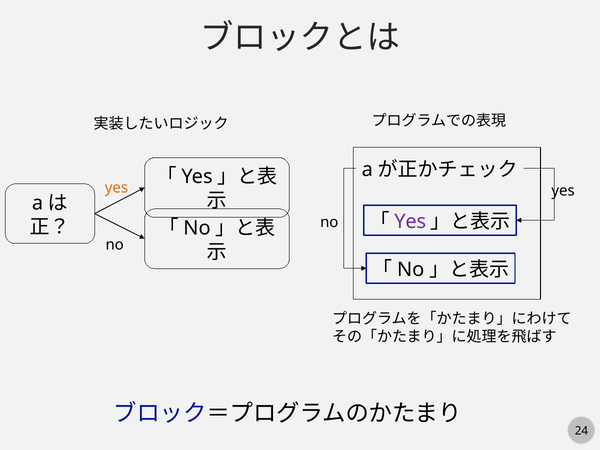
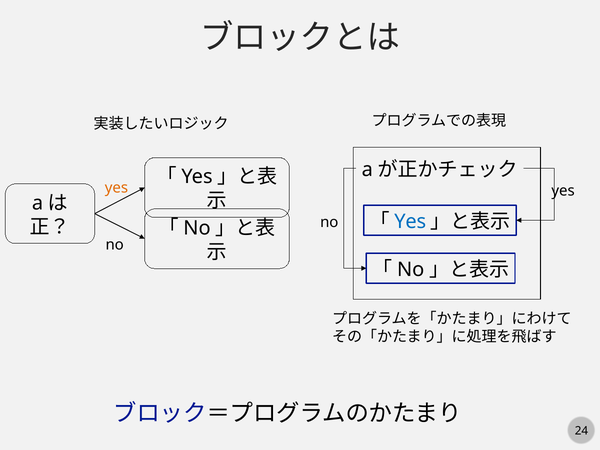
Yes colour: purple -> blue (410, 222)
